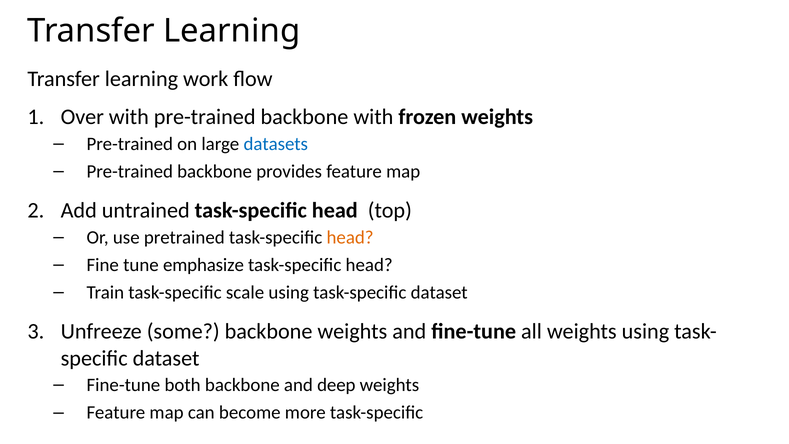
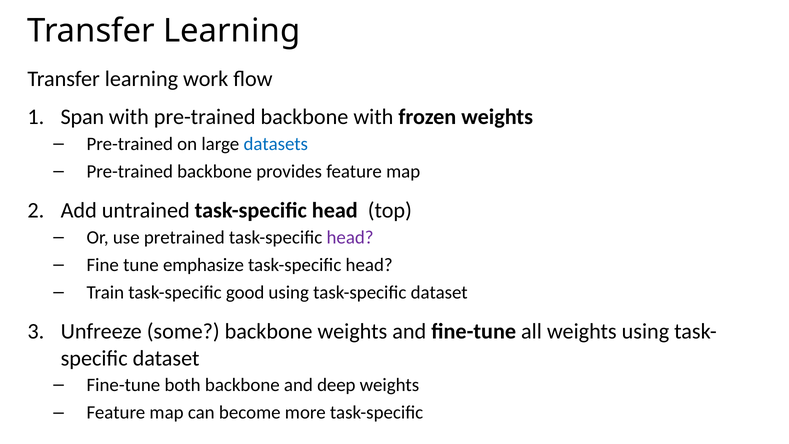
Over: Over -> Span (82, 117)
head colour: orange -> purple (350, 237)
scale: scale -> good (245, 293)
